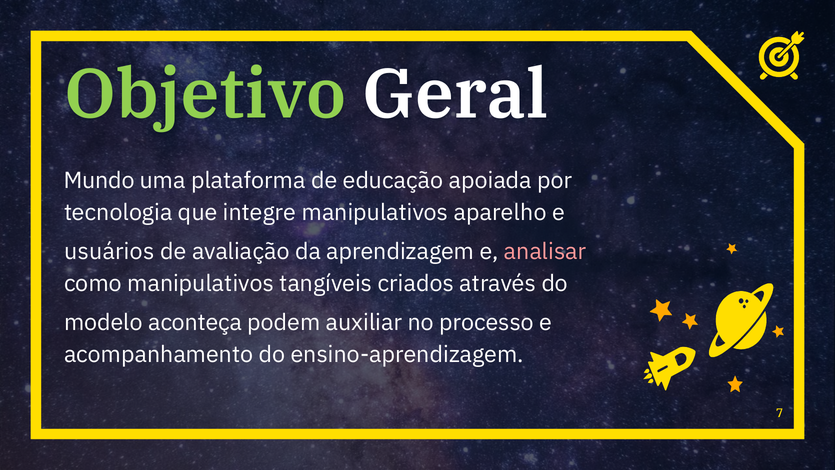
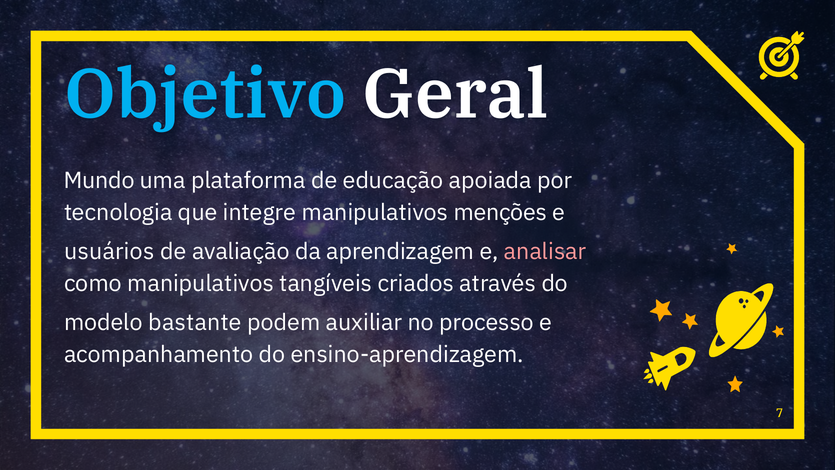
Objetivo colour: light green -> light blue (205, 95)
aparelho: aparelho -> menções (500, 212)
aconteça: aconteça -> bastante (195, 322)
